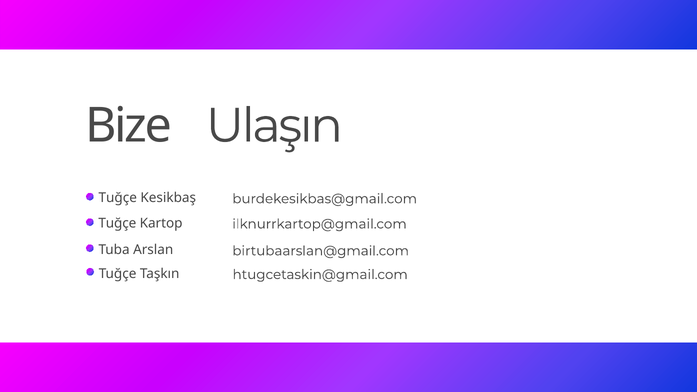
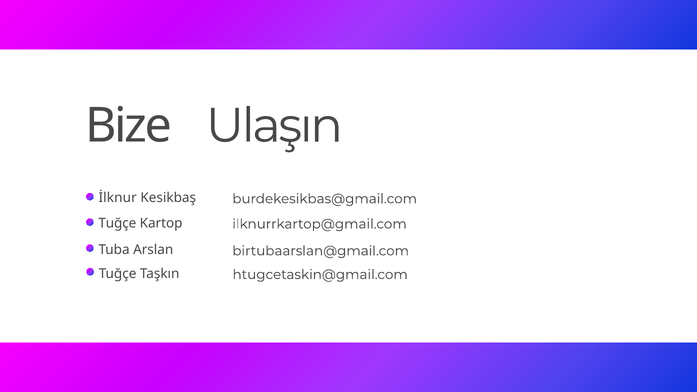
Tuğçe: Tuğçe -> İlknur (118, 198)
